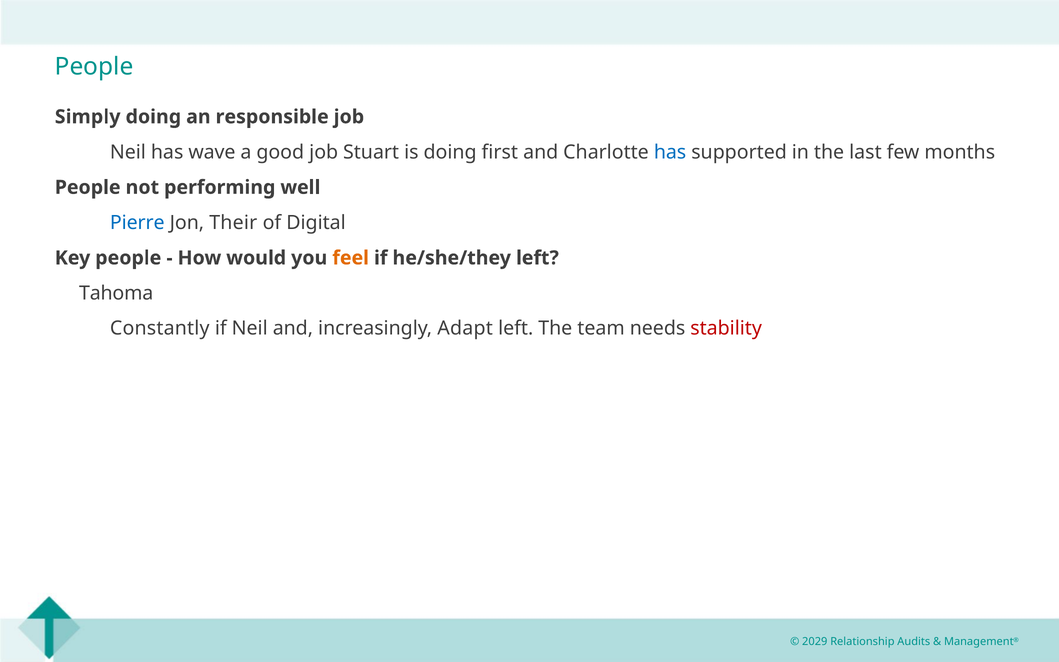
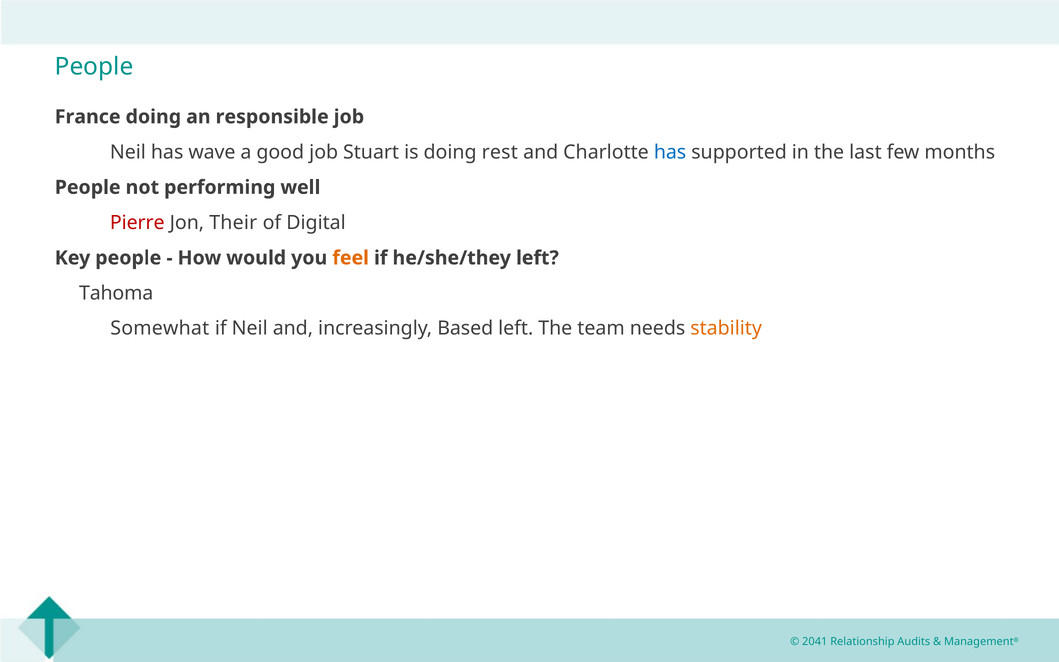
Simply: Simply -> France (88, 117)
first: first -> rest (500, 152)
Pierre colour: blue -> red (137, 223)
Constantly: Constantly -> Somewhat (160, 328)
Adapt: Adapt -> Based (465, 328)
stability colour: red -> orange (726, 328)
2029: 2029 -> 2041 (815, 642)
